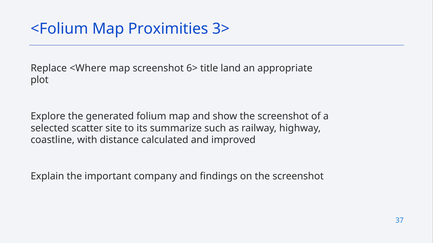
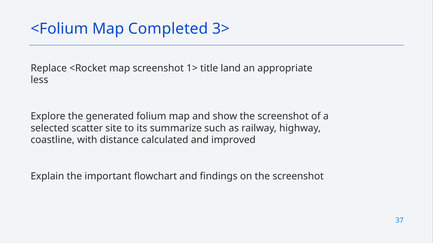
Proximities: Proximities -> Completed (168, 29)
<Where: <Where -> <Rocket (88, 68)
6>: 6> -> 1> (192, 68)
plot: plot -> less (39, 80)
company: company -> flowchart (156, 177)
